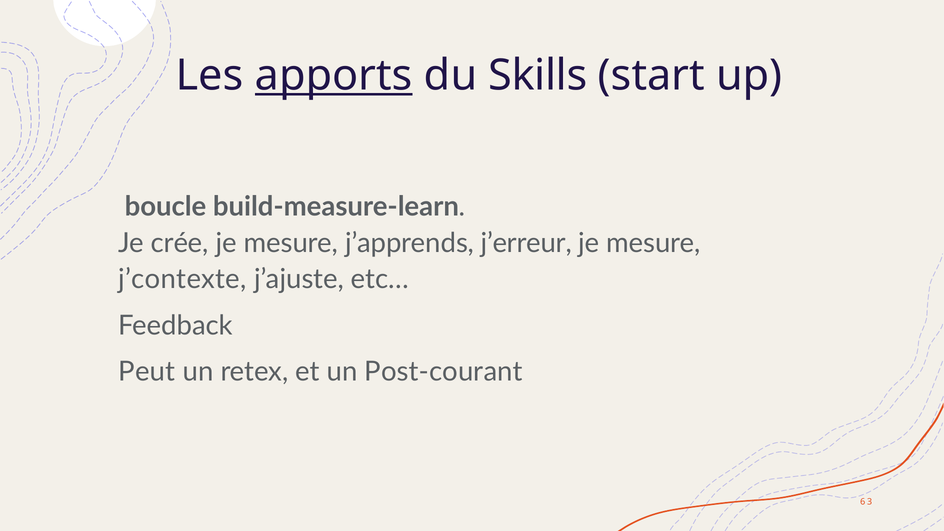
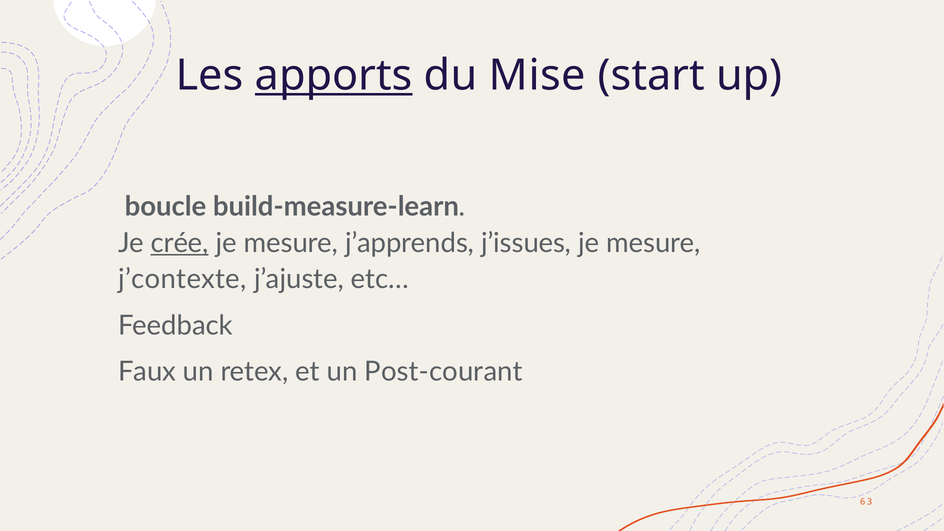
Skills: Skills -> Mise (537, 76)
crée underline: none -> present (180, 243)
j’erreur: j’erreur -> j’issues (526, 243)
Peut: Peut -> Faux (147, 372)
